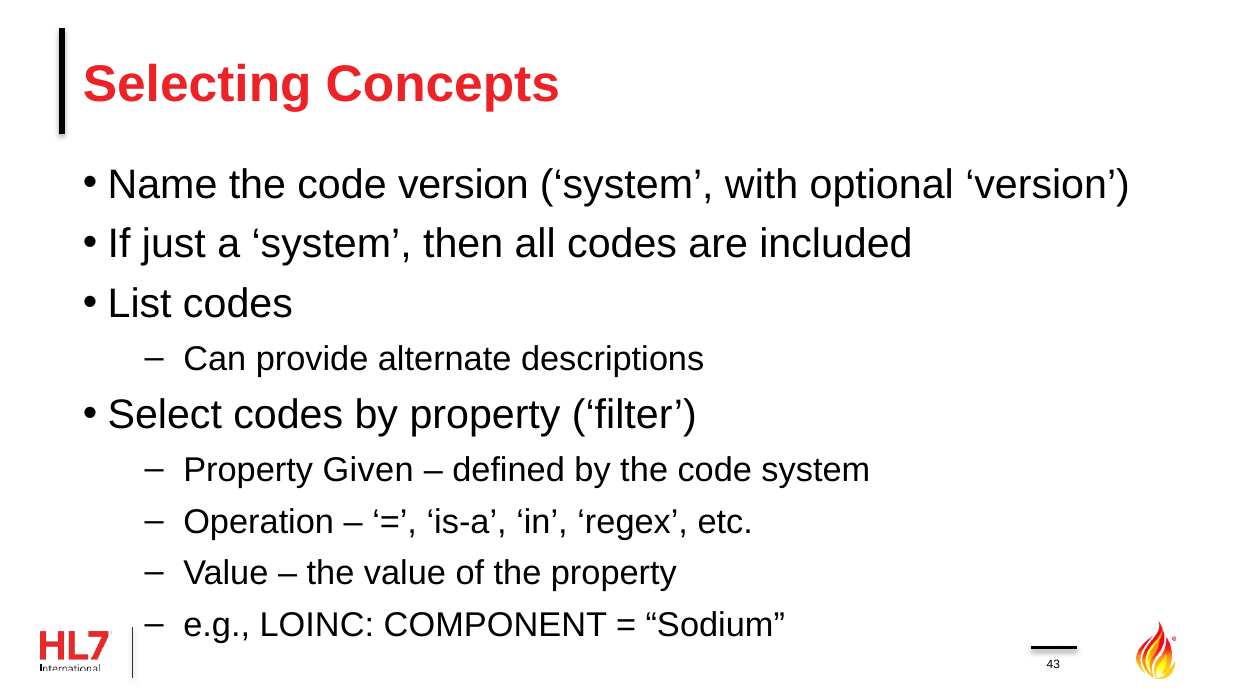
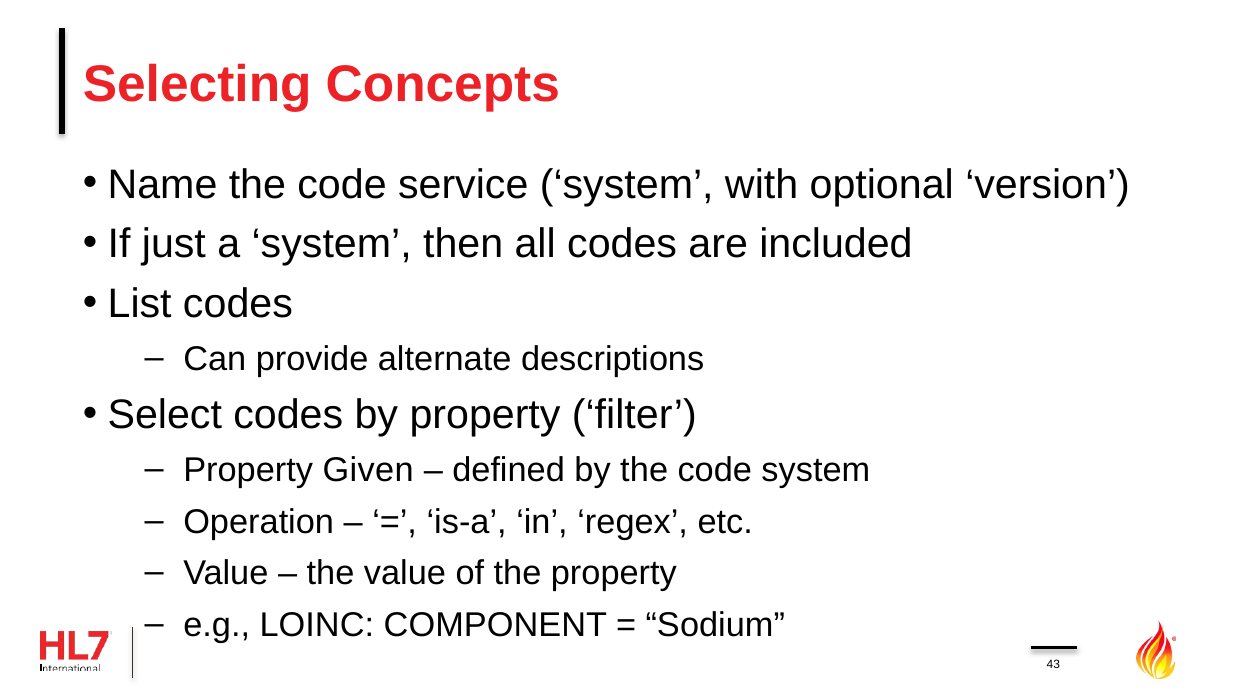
code version: version -> service (463, 184)
